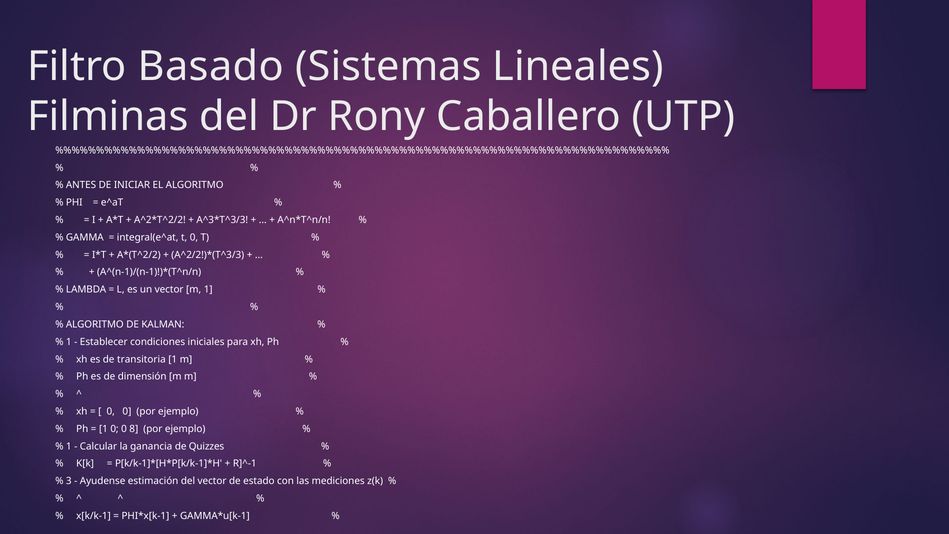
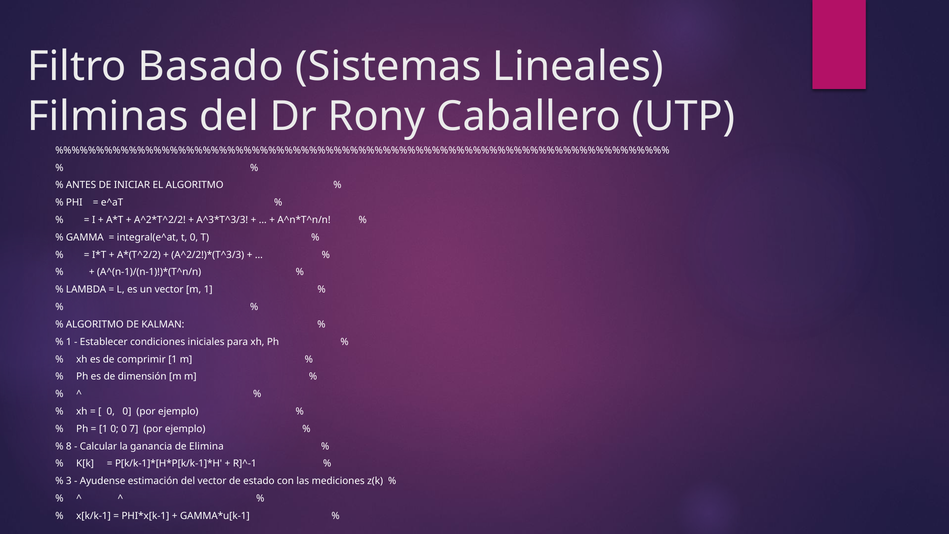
transitoria: transitoria -> comprimir (141, 359)
8: 8 -> 7 (134, 429)
1: 1 -> 8 (69, 446)
Quizzes: Quizzes -> Elimina (206, 446)
